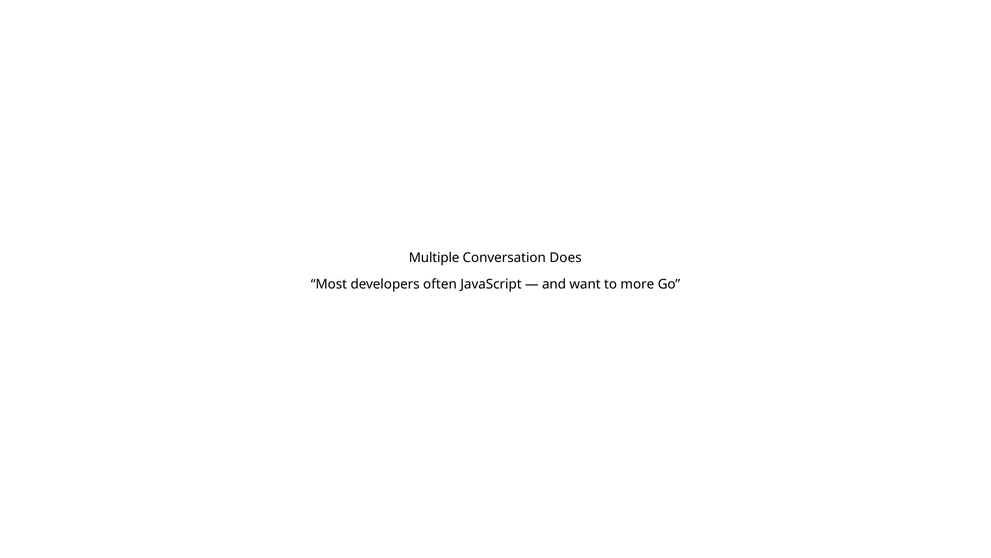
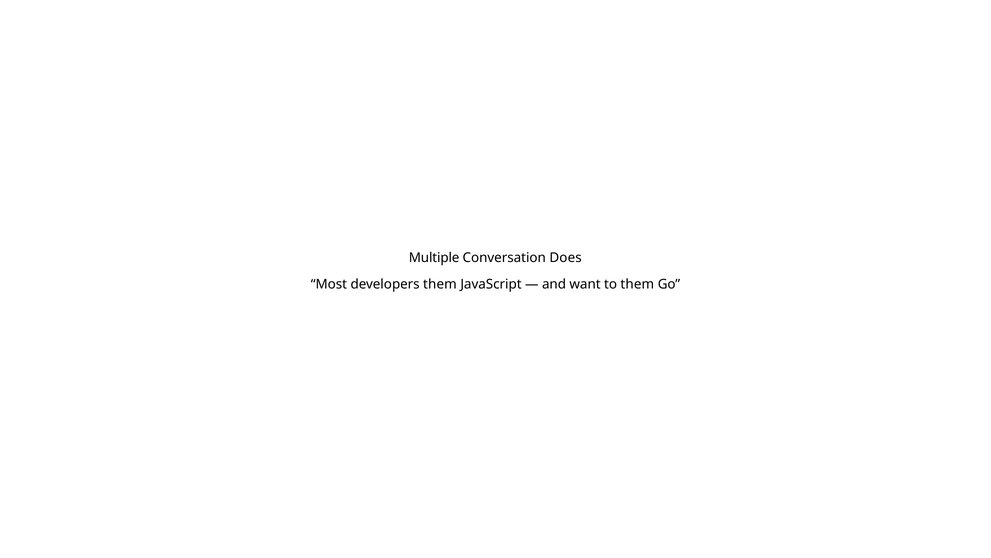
developers often: often -> them (440, 284)
to more: more -> them (637, 284)
